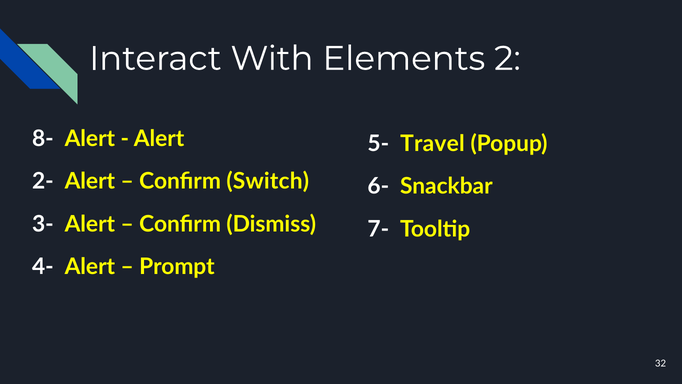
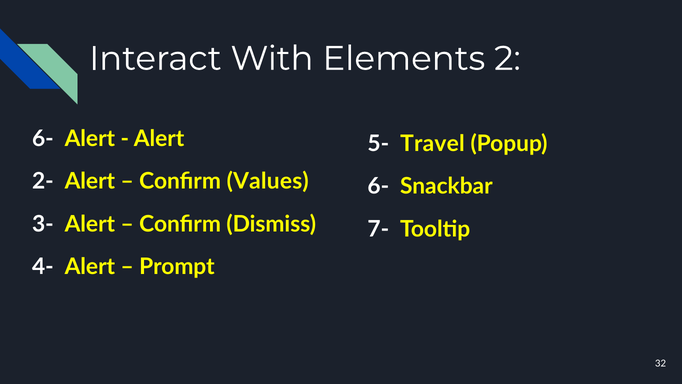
8-: 8- -> 6- (43, 139)
Switch: Switch -> Values (268, 181)
